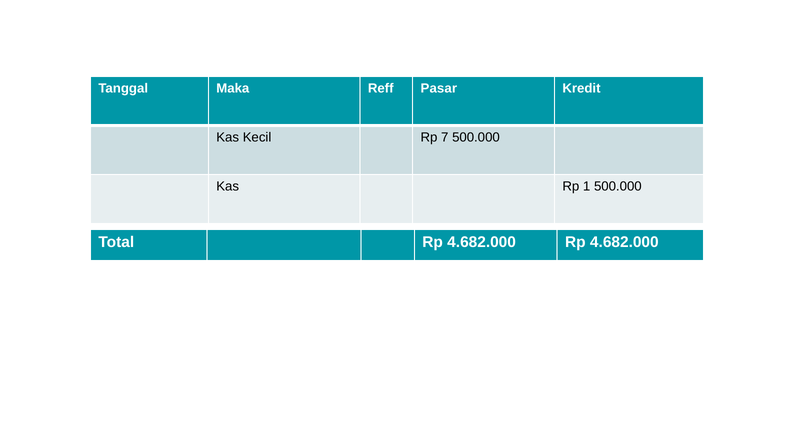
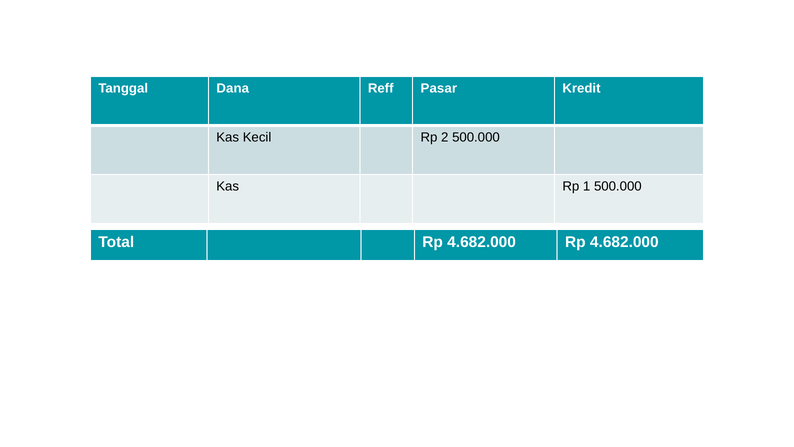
Maka: Maka -> Dana (233, 88)
7: 7 -> 2 (445, 137)
